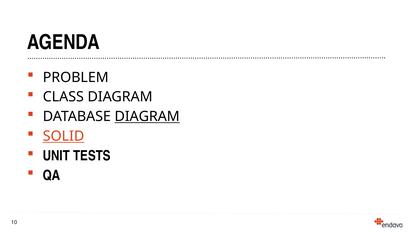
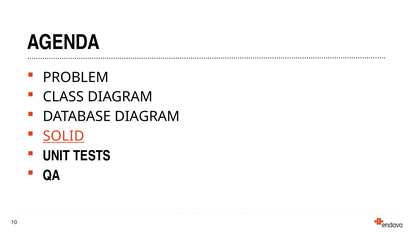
DIAGRAM underline: present -> none (147, 117)
